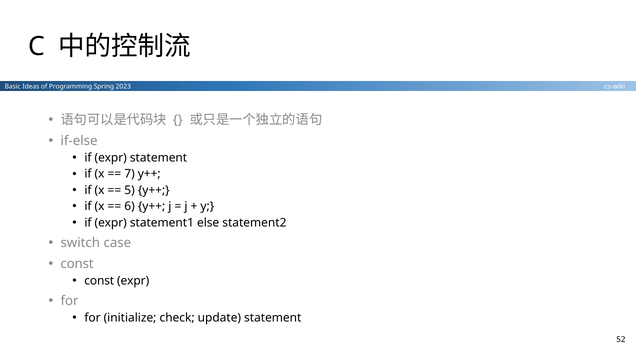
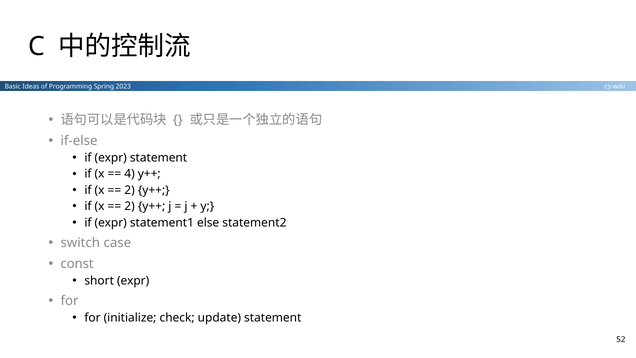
7: 7 -> 4 (130, 174)
5: 5 -> 2 (130, 190)
6: 6 -> 2 (130, 206)
const: const -> short (99, 281)
